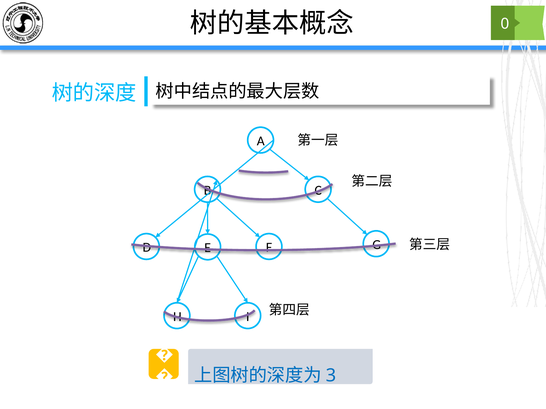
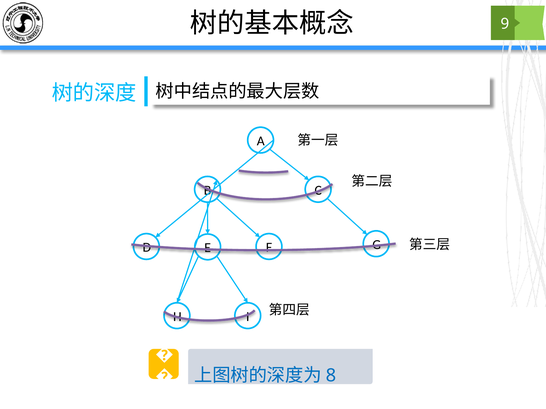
0: 0 -> 9 (505, 24)
3: 3 -> 8 (331, 376)
